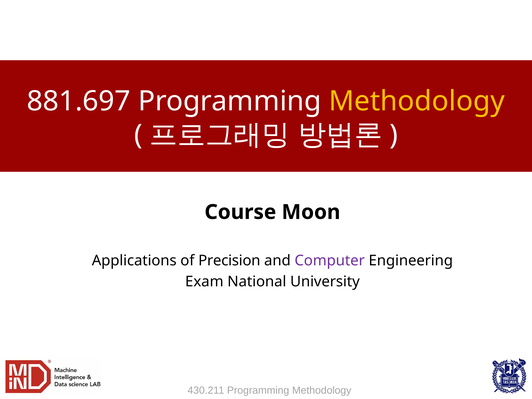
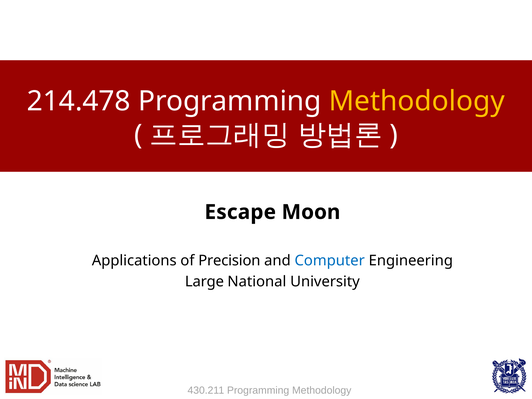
881.697: 881.697 -> 214.478 (79, 101)
Course: Course -> Escape (240, 212)
Computer colour: purple -> blue (330, 261)
Exam: Exam -> Large (204, 281)
